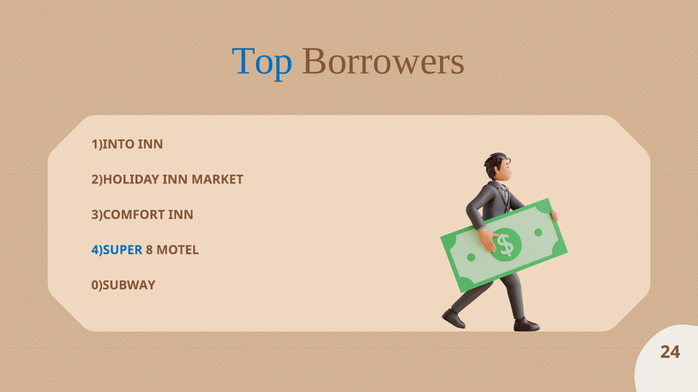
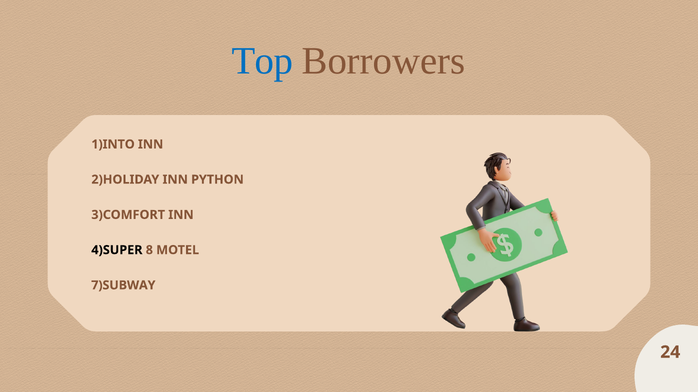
MARKET: MARKET -> PYTHON (217, 180)
4)SUPER colour: blue -> black (117, 250)
0)SUBWAY: 0)SUBWAY -> 7)SUBWAY (123, 286)
